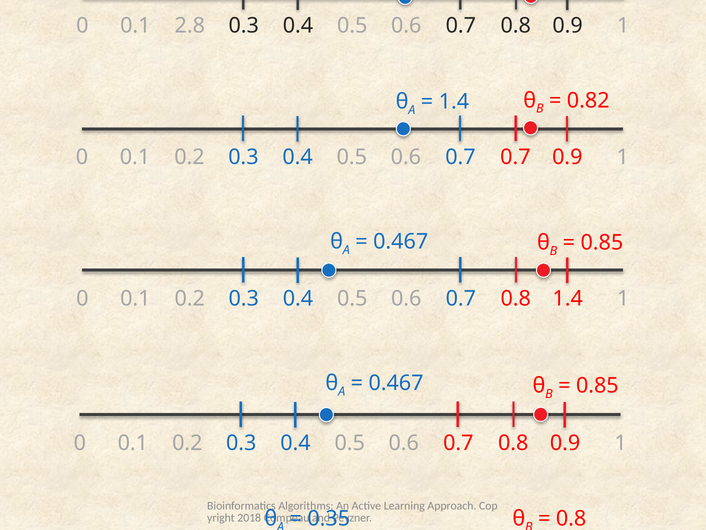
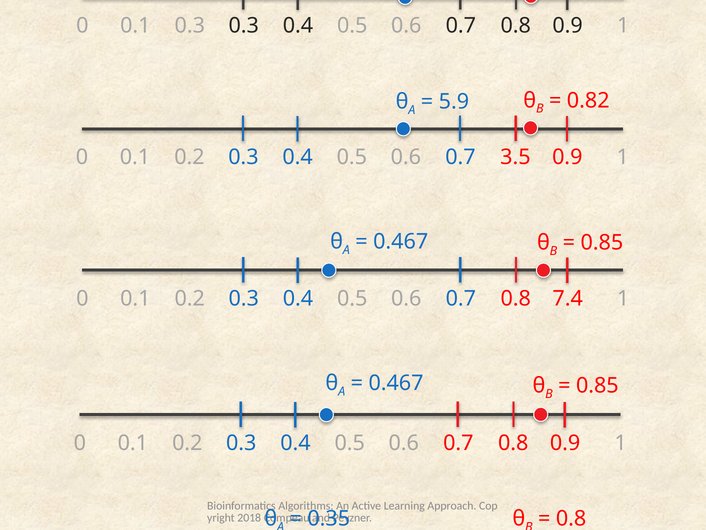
0.1 2.8: 2.8 -> 0.3 (190, 26)
1.4: 1.4 -> 5.9 (454, 102)
0.7 0.7: 0.7 -> 3.5 (515, 157)
0.3 1.4: 1.4 -> 7.4 (568, 298)
